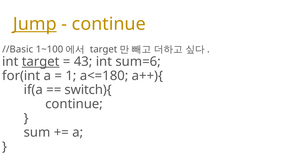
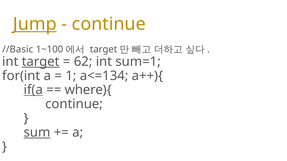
43: 43 -> 62 (83, 62)
sum=6: sum=6 -> sum=1 (138, 62)
a<=180: a<=180 -> a<=134 (104, 76)
if(a underline: none -> present (33, 90)
switch){: switch){ -> where){ (88, 90)
sum underline: none -> present (37, 133)
